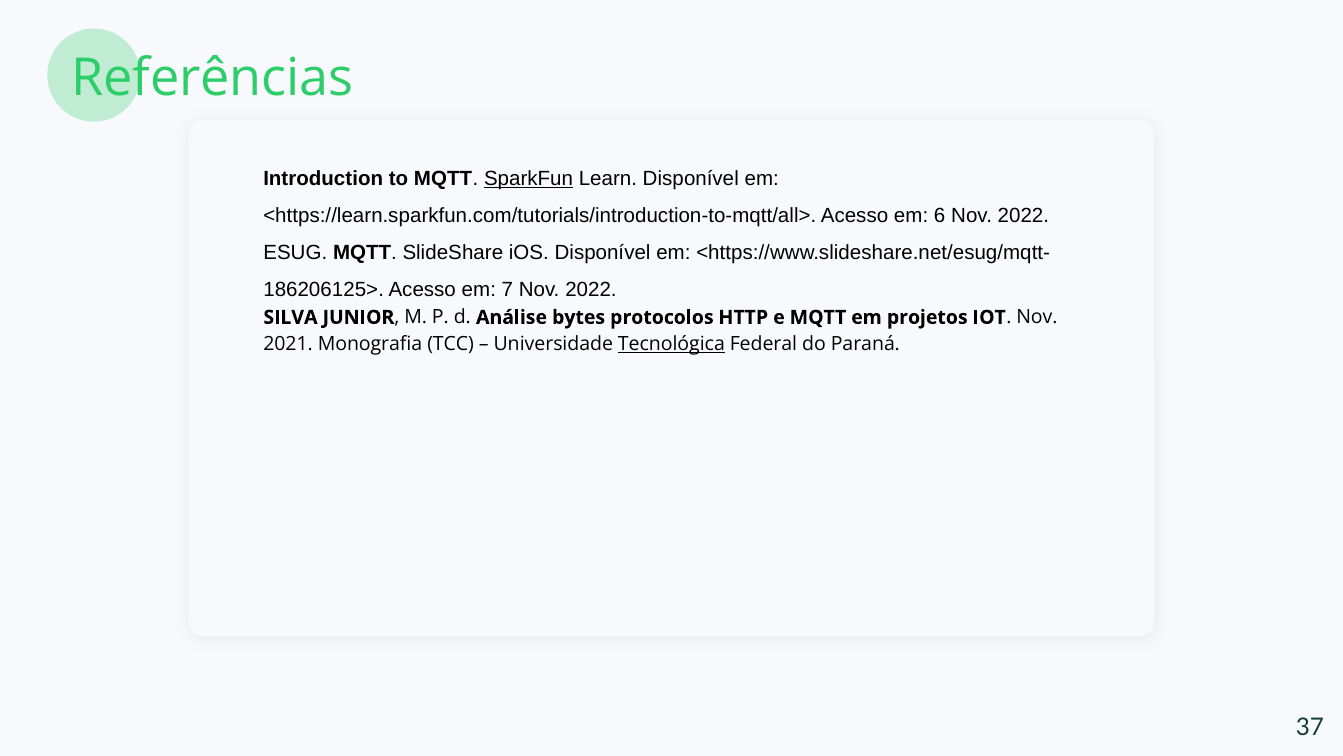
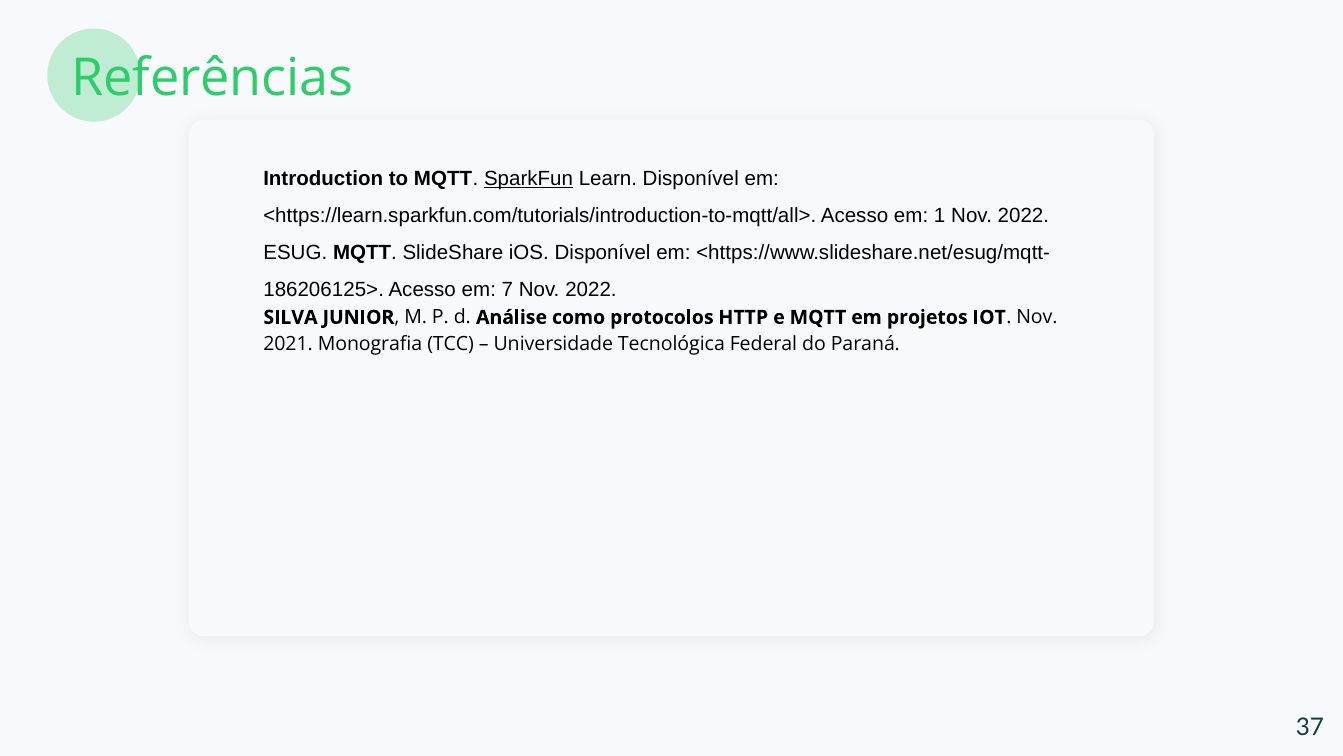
6: 6 -> 1 (940, 216)
bytes: bytes -> como (579, 317)
Tecnológica underline: present -> none (671, 344)
